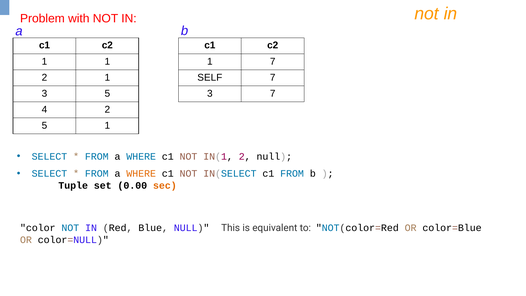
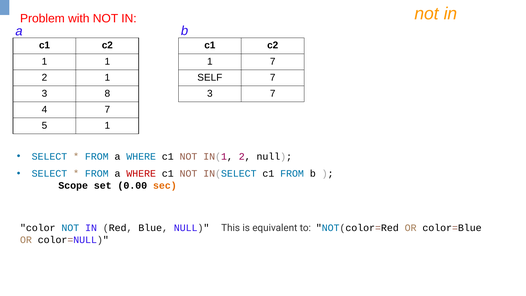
3 5: 5 -> 8 (107, 93)
4 2: 2 -> 7 (107, 109)
WHERE colour: orange -> red (141, 174)
Tuple: Tuple -> Scope (73, 185)
